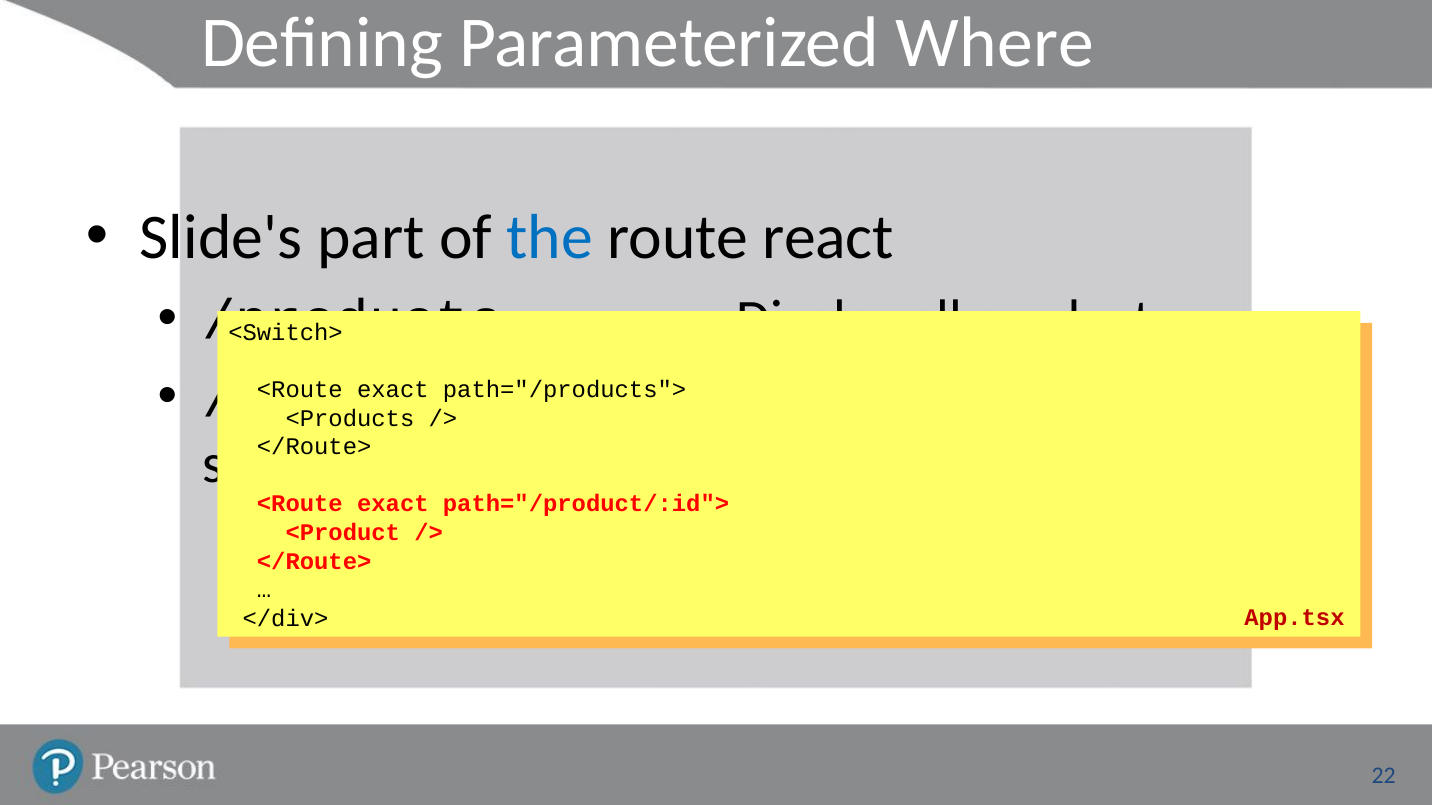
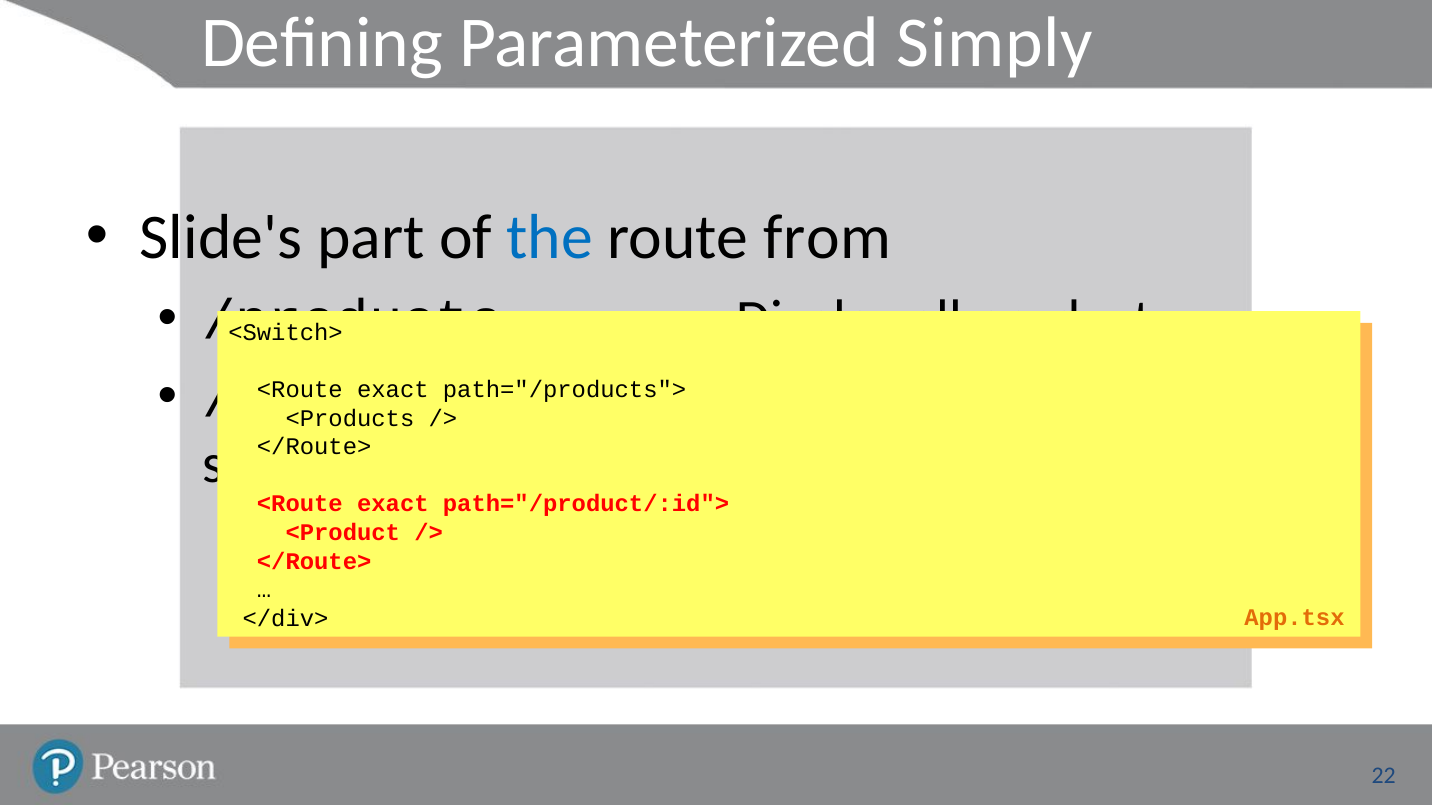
Where: Where -> Simply (995, 43)
react: react -> from (827, 238)
App.tsx colour: red -> orange (1295, 618)
